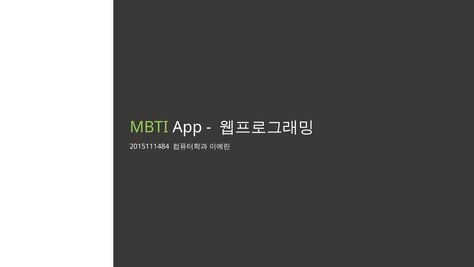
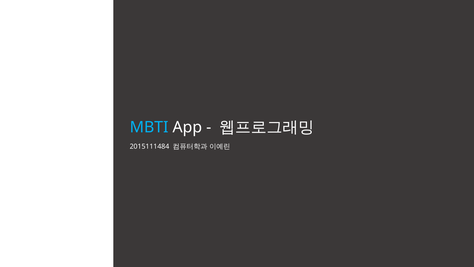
MBTI colour: light green -> light blue (149, 127)
